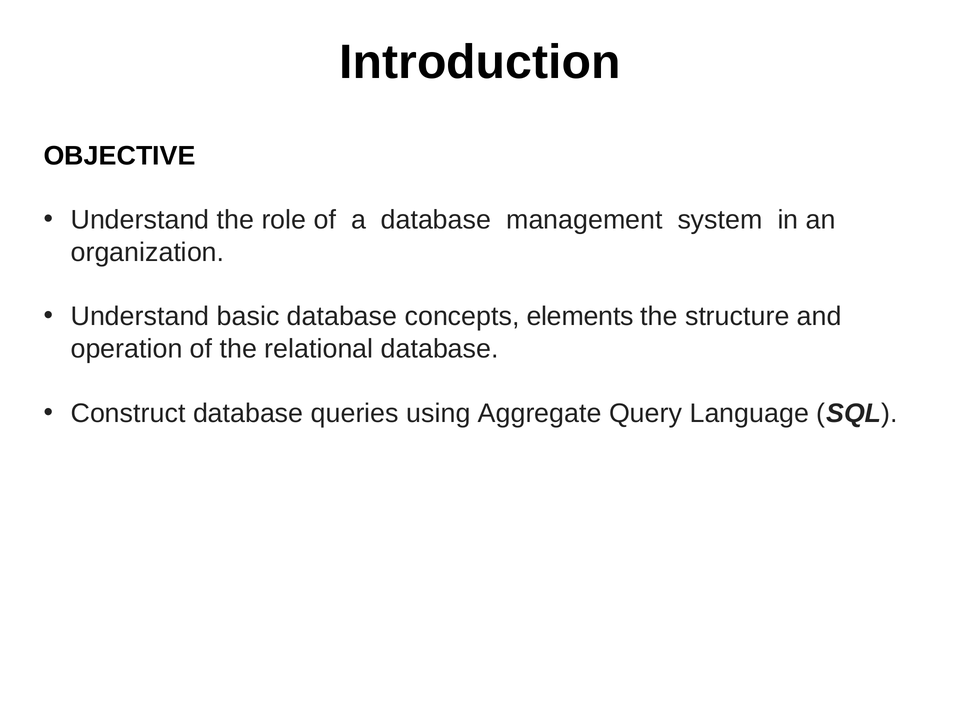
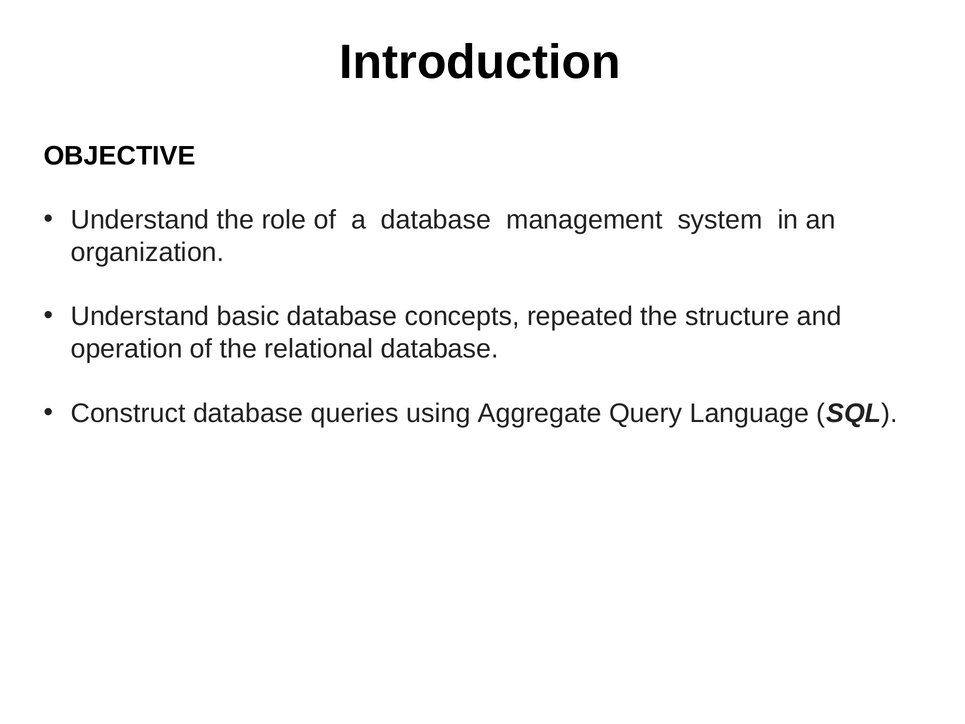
elements: elements -> repeated (580, 317)
